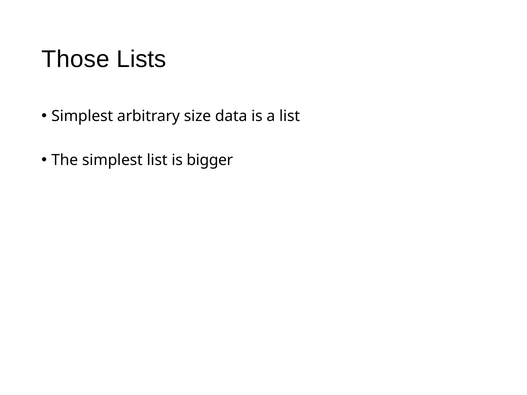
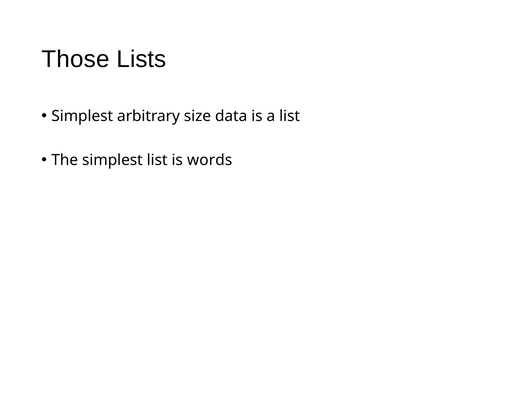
bigger: bigger -> words (210, 160)
